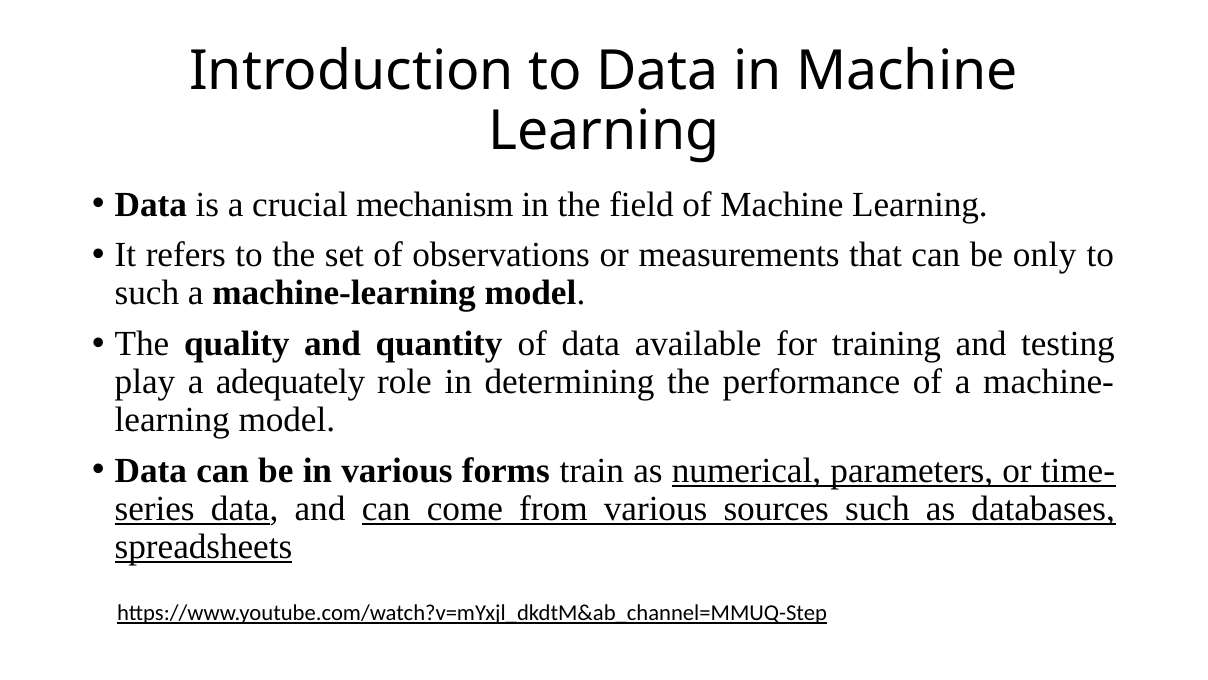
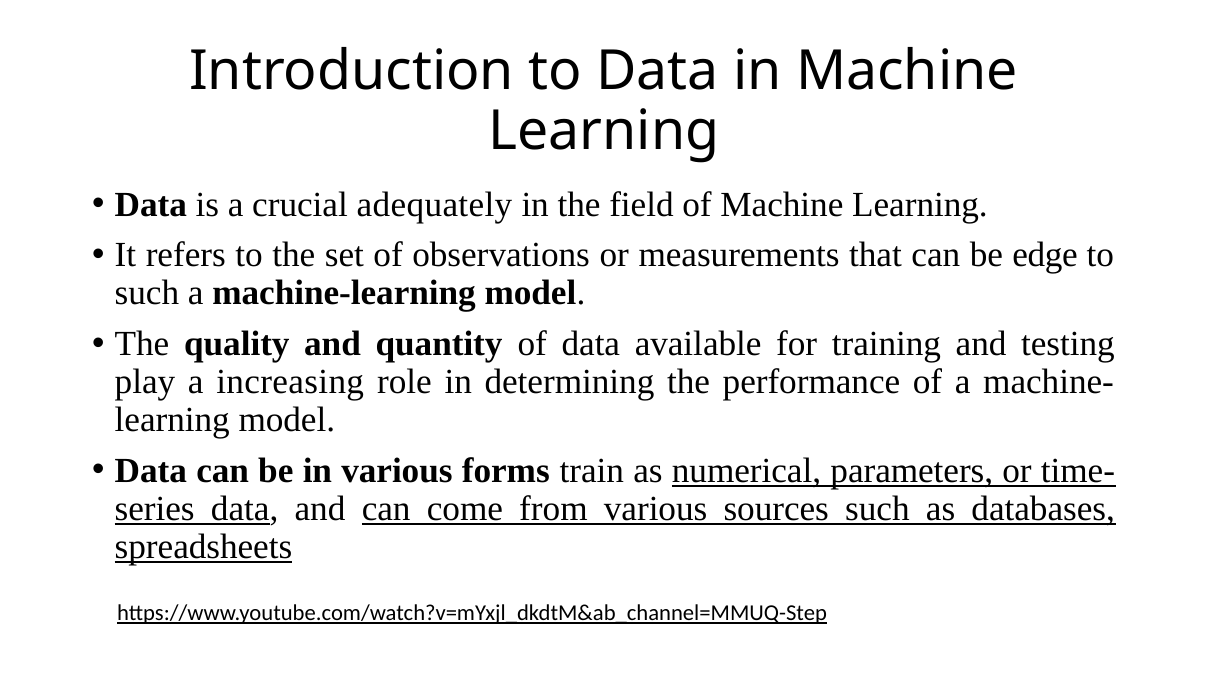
mechanism: mechanism -> adequately (434, 204)
only: only -> edge (1045, 255)
adequately: adequately -> increasing (290, 382)
